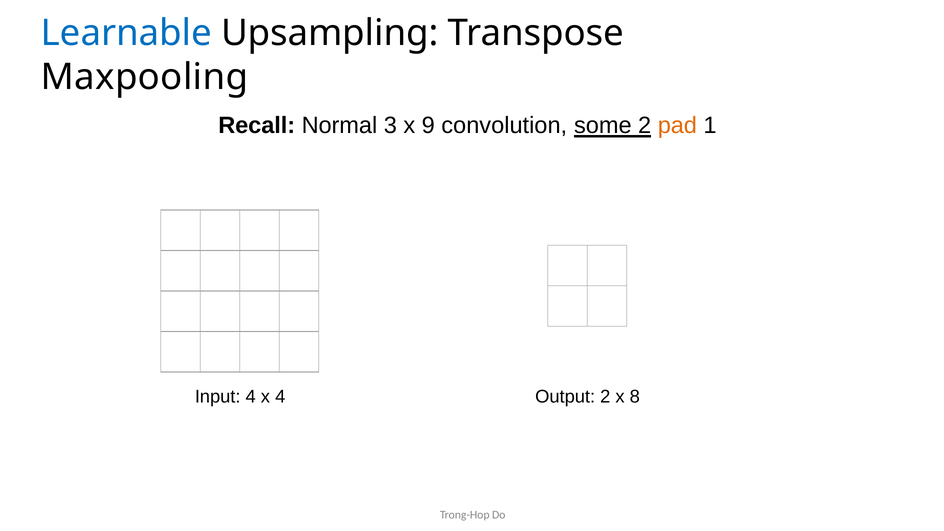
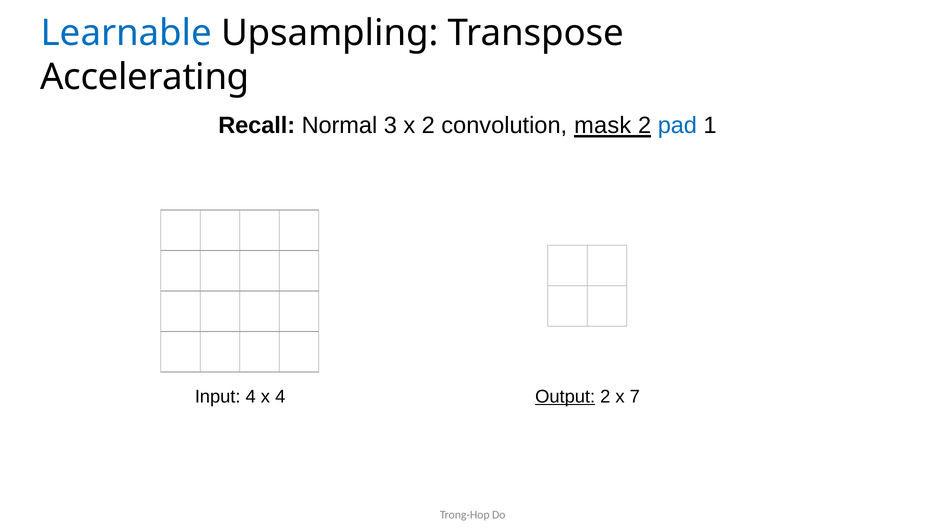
Maxpooling: Maxpooling -> Accelerating (145, 77)
x 9: 9 -> 2 (428, 126)
some: some -> mask (603, 126)
pad colour: orange -> blue (677, 126)
Output underline: none -> present (565, 397)
8: 8 -> 7 (635, 397)
